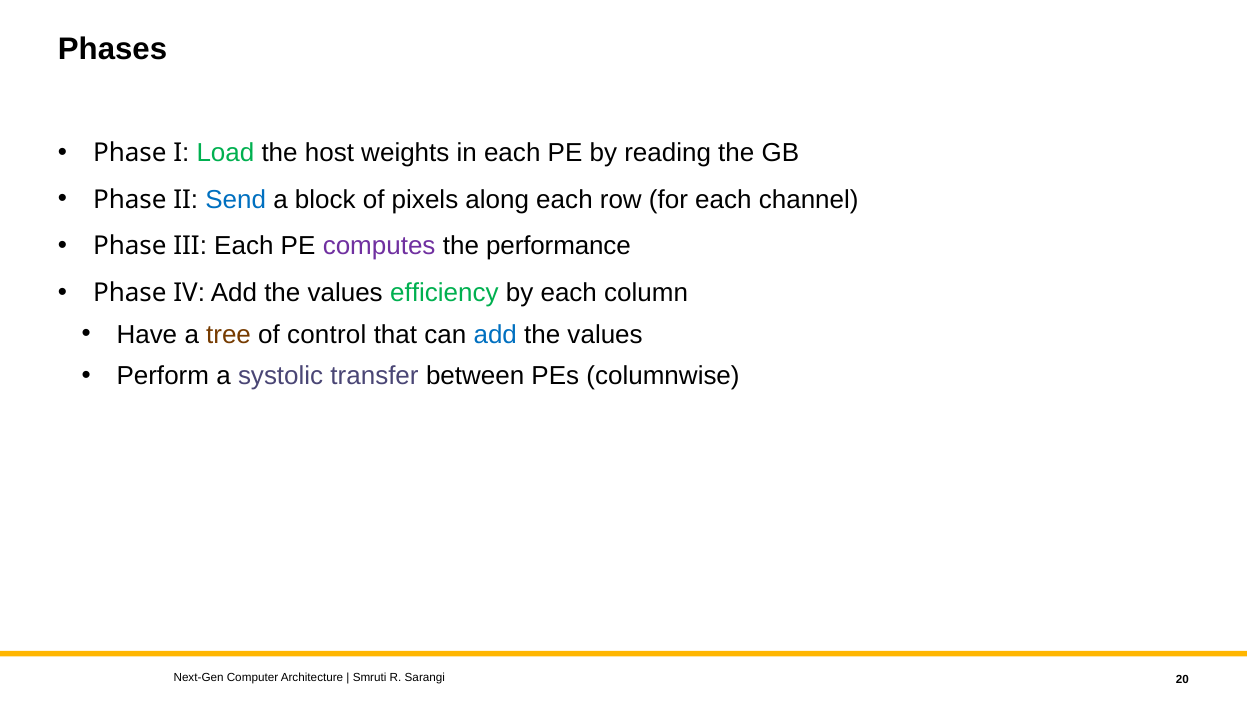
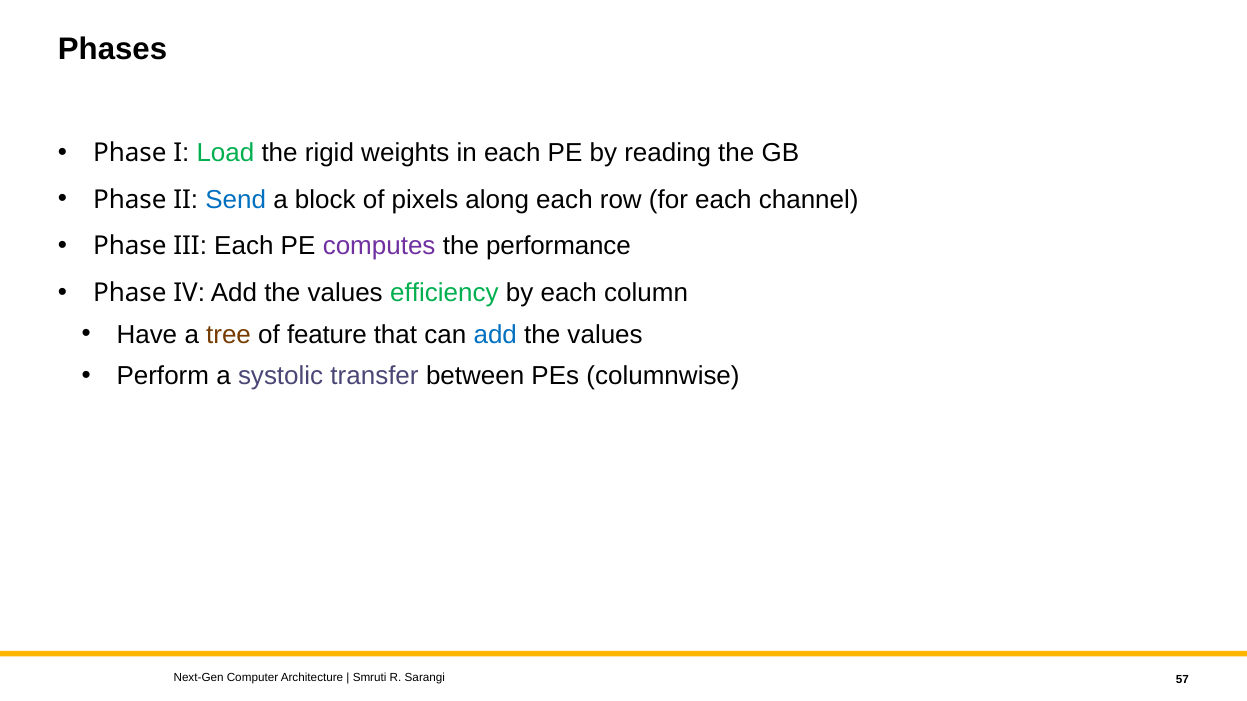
host: host -> rigid (329, 153)
control: control -> feature (327, 335)
20: 20 -> 57 (1182, 680)
